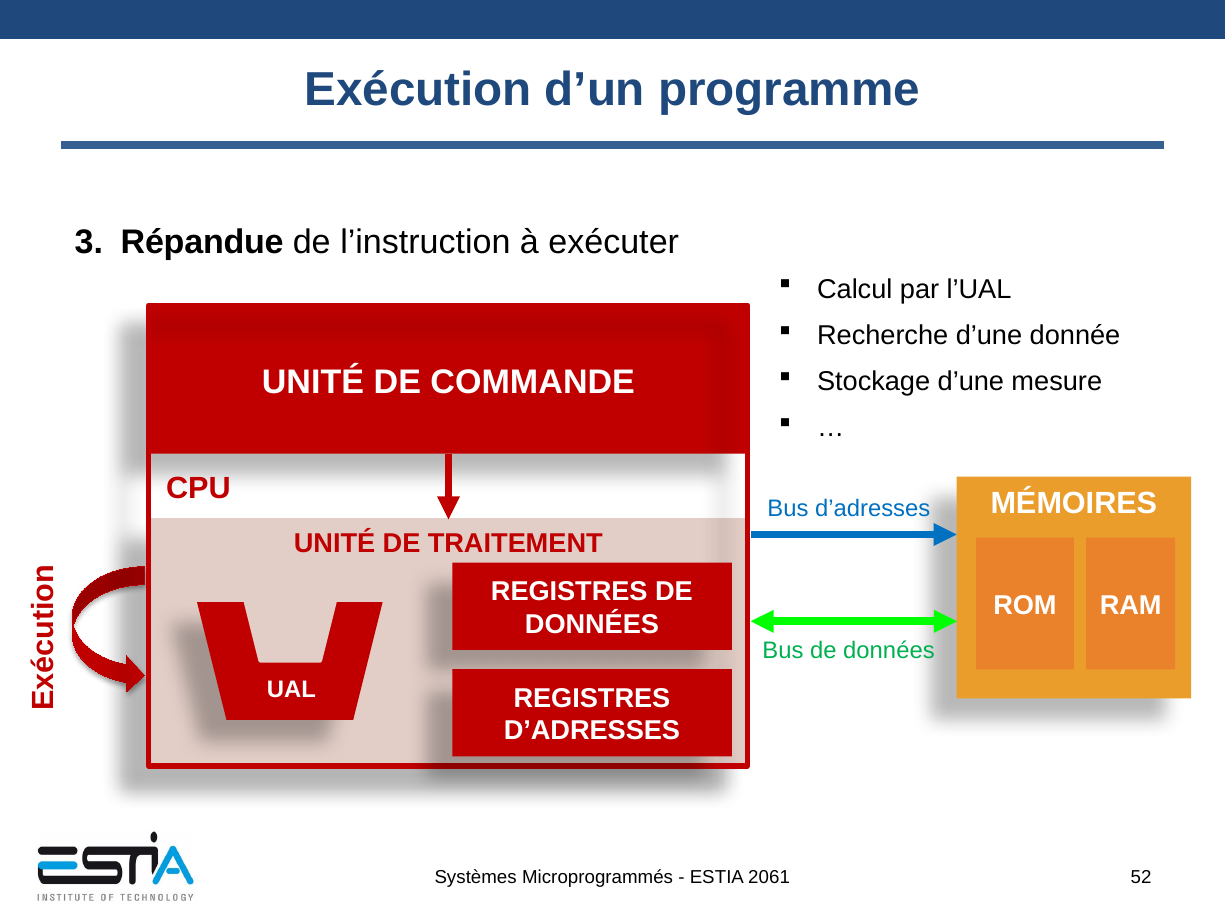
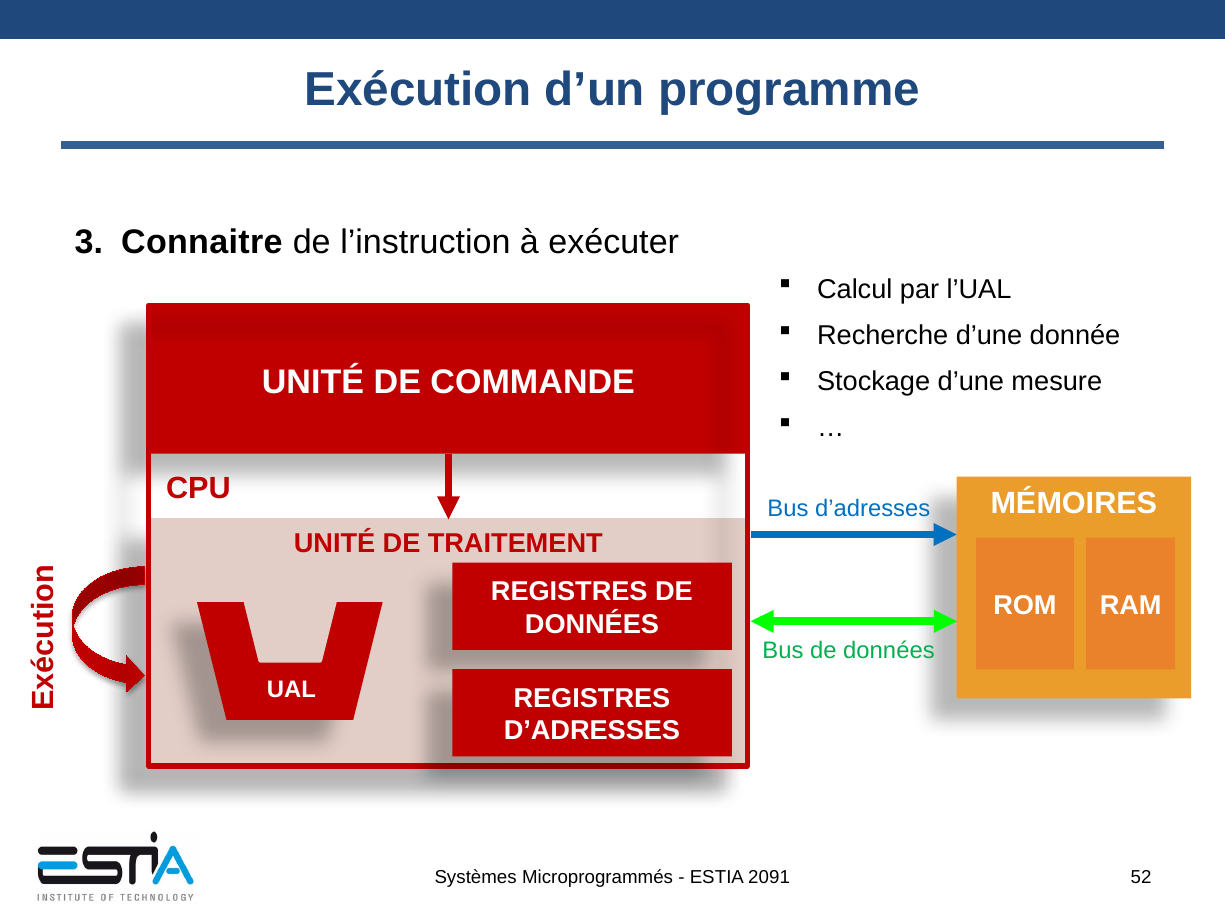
Répandue: Répandue -> Connaitre (202, 243)
2061: 2061 -> 2091 (769, 877)
